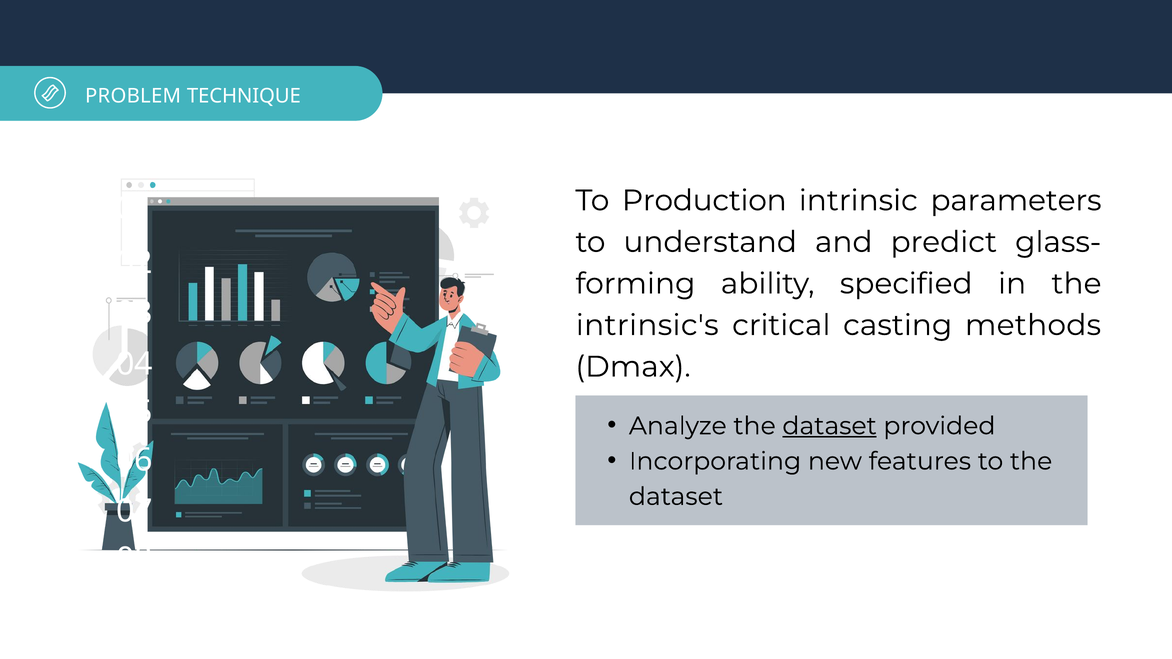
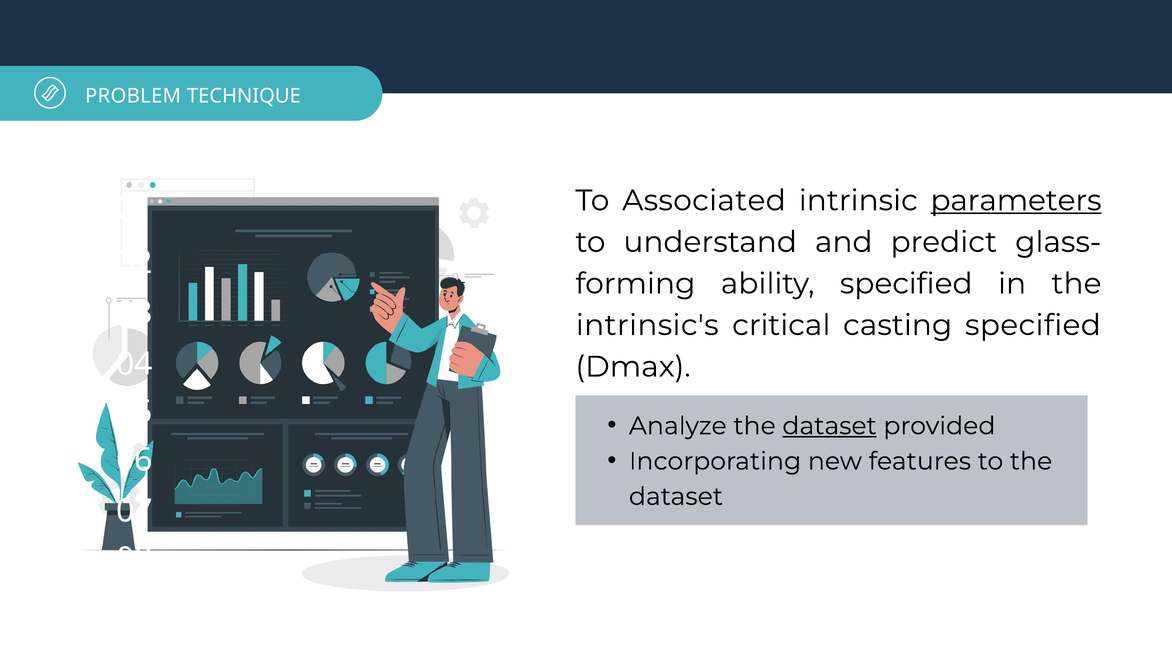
Production: Production -> Associated (704, 201)
parameters underline: none -> present (1016, 201)
casting methods: methods -> specified (1033, 325)
